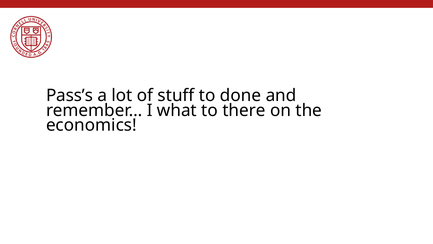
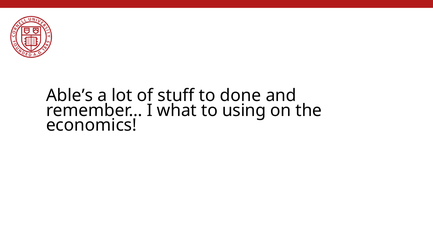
Pass’s: Pass’s -> Able’s (69, 95)
there: there -> using (244, 110)
